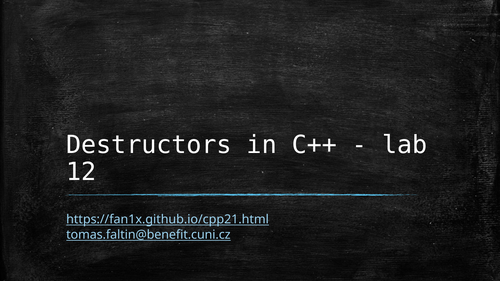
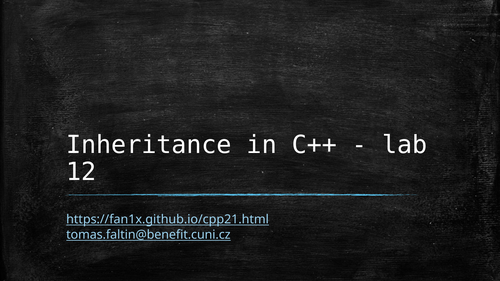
Destructors: Destructors -> Inheritance (149, 145)
